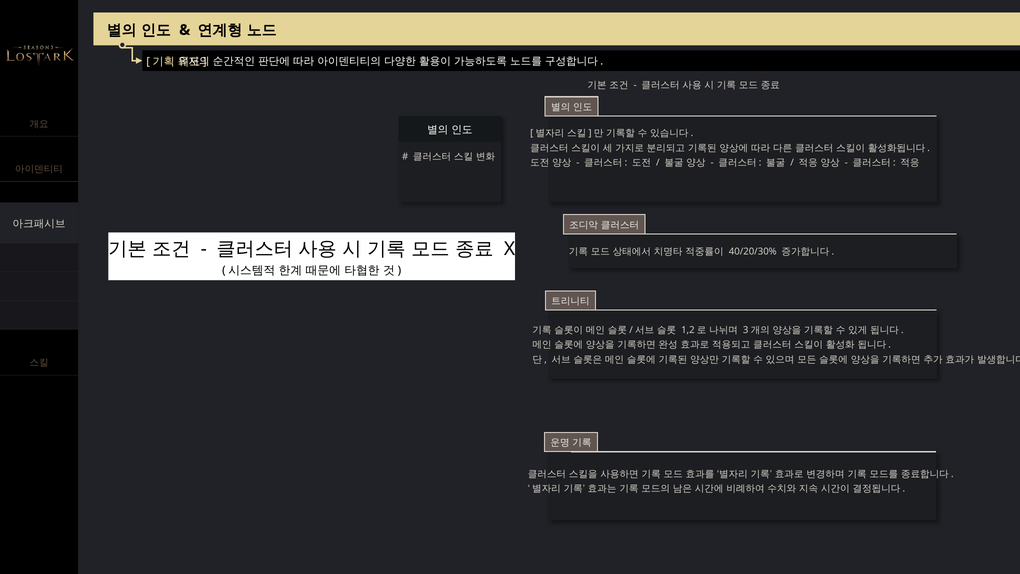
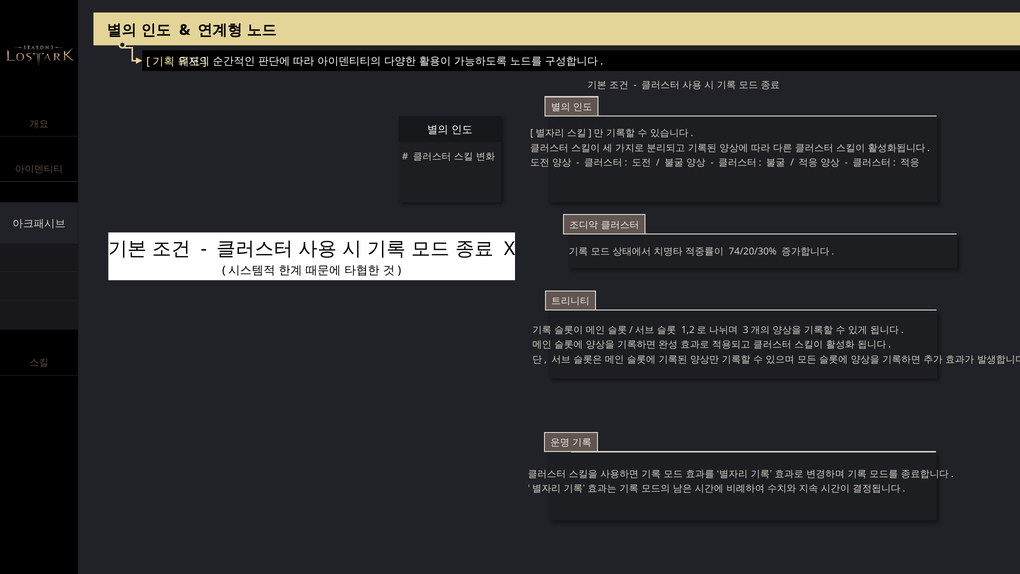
40/20/30%: 40/20/30% -> 74/20/30% (753, 252)
